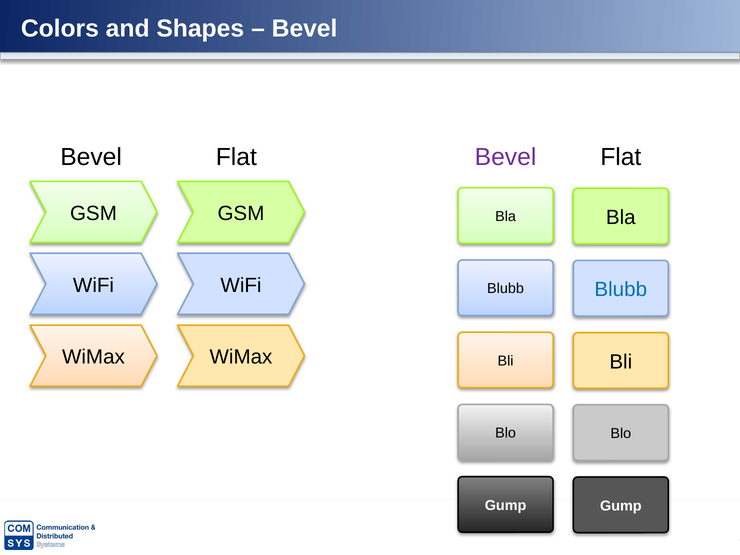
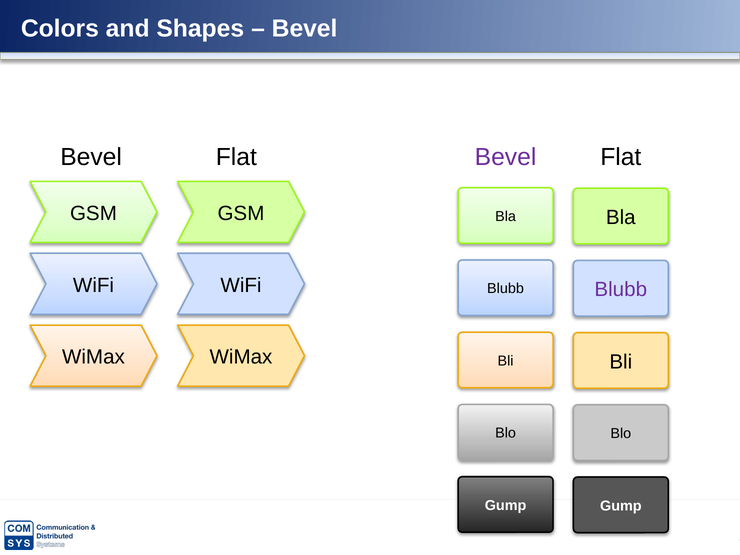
Blubb colour: blue -> purple (621, 290)
